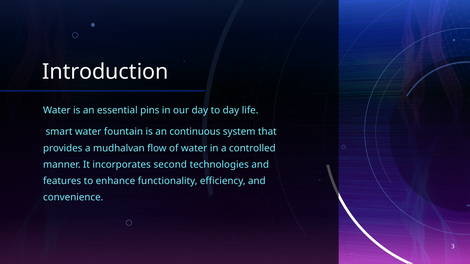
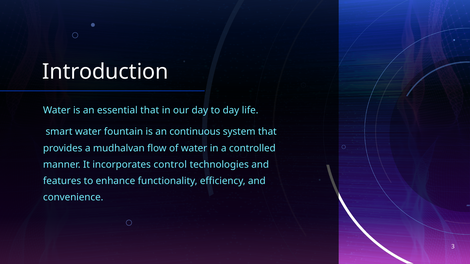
essential pins: pins -> that (150, 111)
second: second -> control (170, 165)
